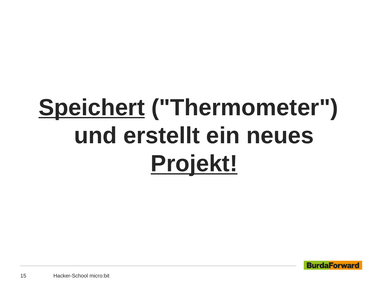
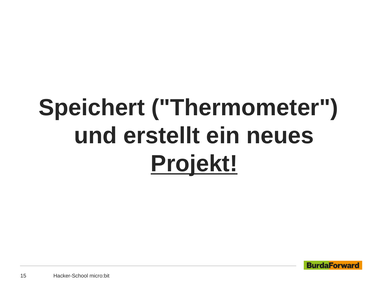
Speichert underline: present -> none (92, 107)
